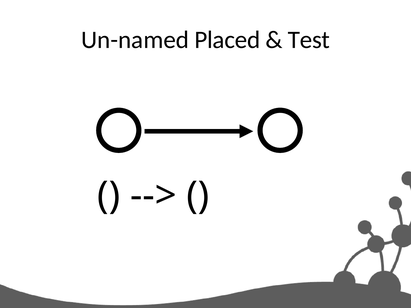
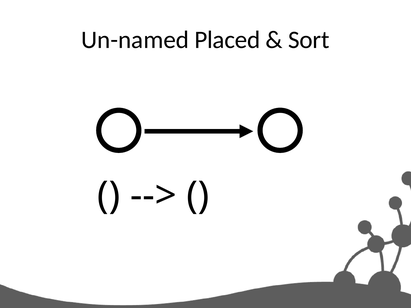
Test: Test -> Sort (309, 40)
